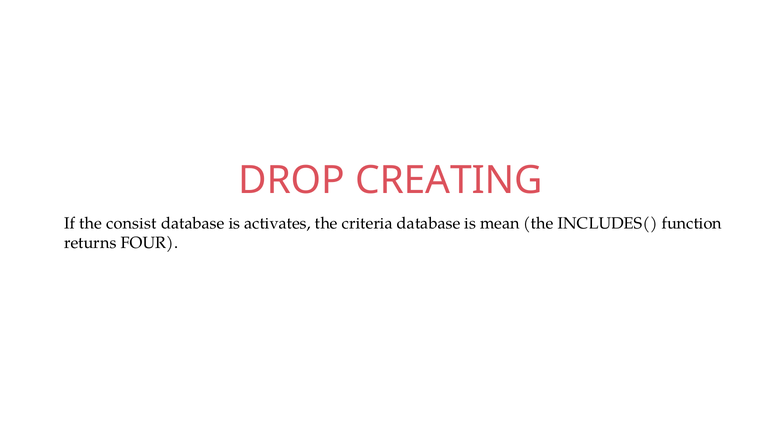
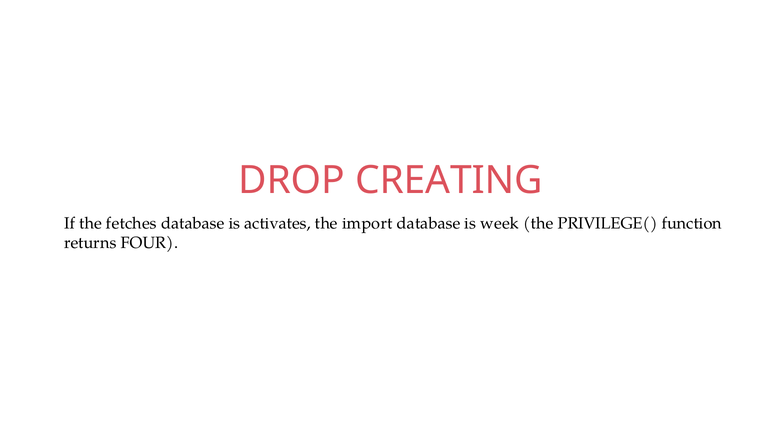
consist: consist -> fetches (131, 224)
criteria: criteria -> import (367, 224)
mean: mean -> week (500, 224)
INCLUDES(: INCLUDES( -> PRIVILEGE( (608, 224)
